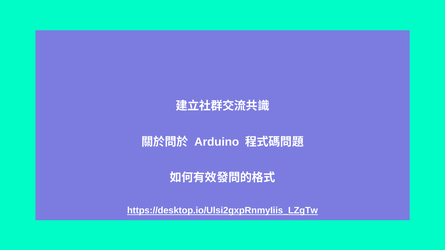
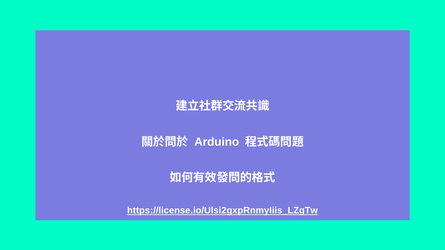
https://desktop.io/Ulsi2gxpRnmyIiis_LZgTw: https://desktop.io/Ulsi2gxpRnmyIiis_LZgTw -> https://license.io/Ulsi2gxpRnmyIiis_LZgTw (222, 211)
